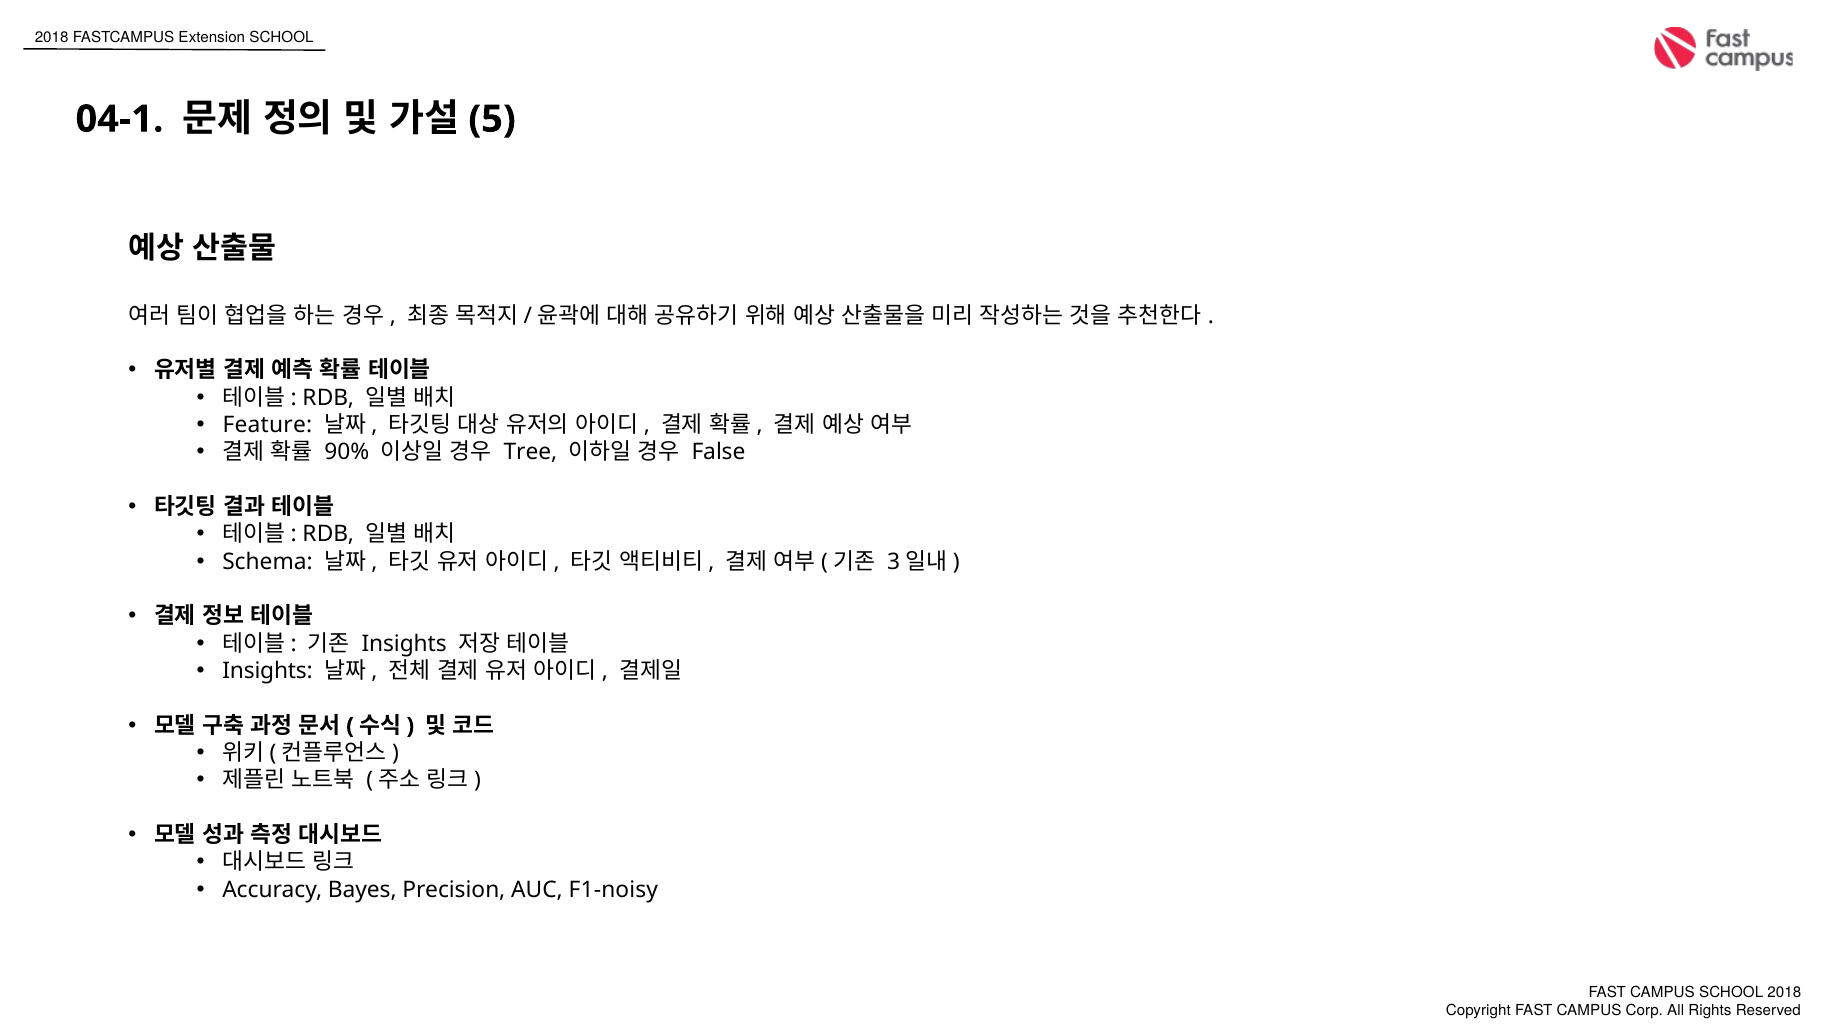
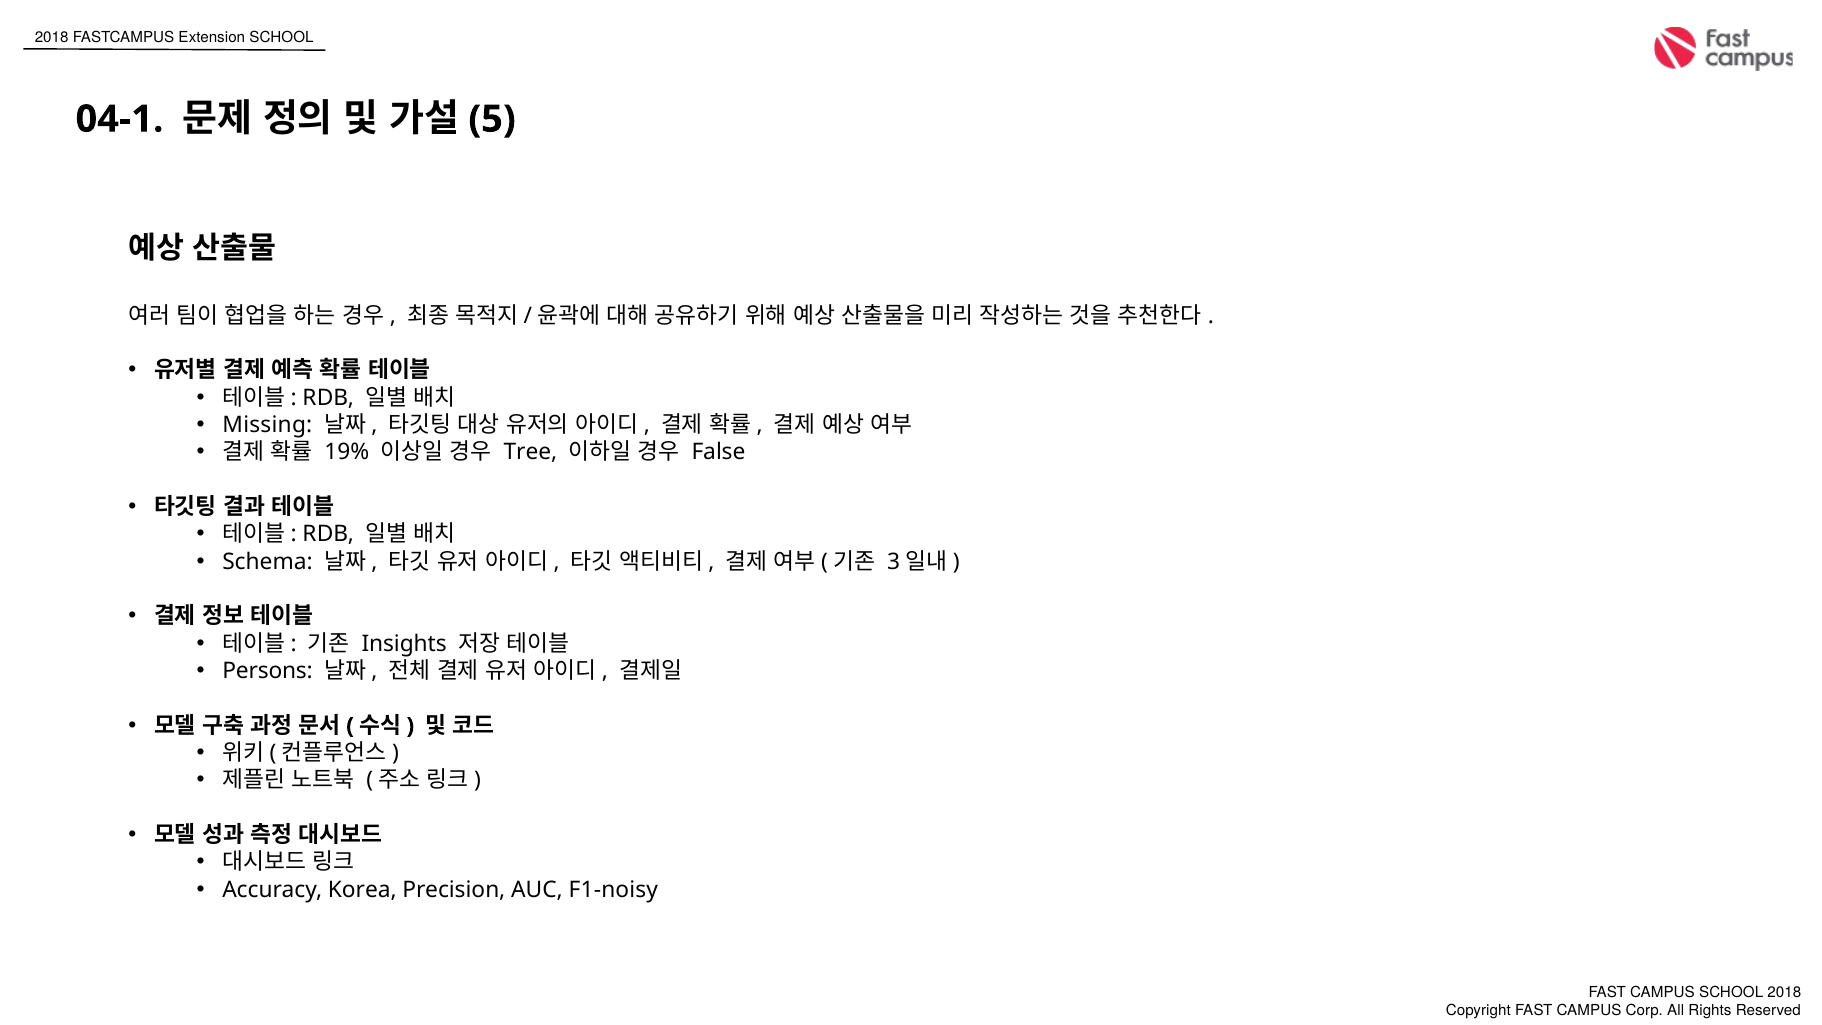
Feature: Feature -> Missing (267, 425)
90%: 90% -> 19% (347, 452)
Insights: Insights -> Persons (268, 671)
Bayes: Bayes -> Korea (362, 890)
